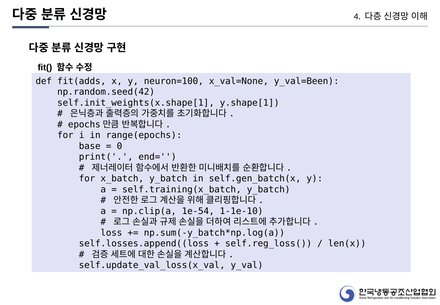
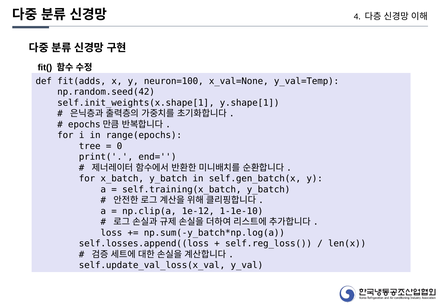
y_val=Been: y_val=Been -> y_val=Temp (307, 81)
base: base -> tree (90, 146)
1e-54: 1e-54 -> 1e-12 (198, 211)
